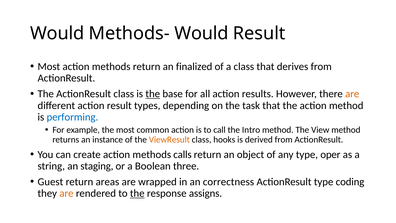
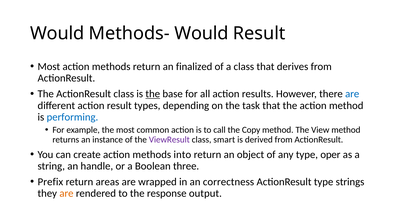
are colour: orange -> blue (352, 94)
Intro: Intro -> Copy (251, 130)
ViewResult colour: orange -> purple (169, 139)
hooks: hooks -> smart (224, 139)
calls: calls -> into (182, 154)
staging: staging -> handle (97, 166)
Guest: Guest -> Prefix (50, 182)
coding: coding -> strings (350, 182)
the underline: present -> none (137, 193)
assigns: assigns -> output (205, 193)
